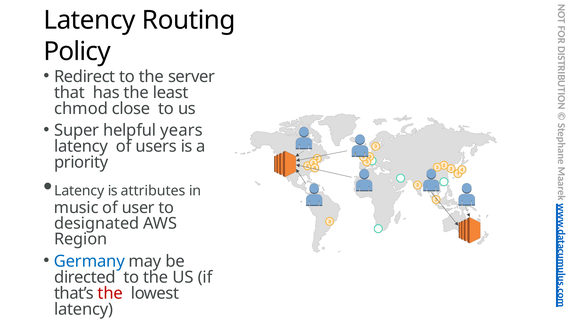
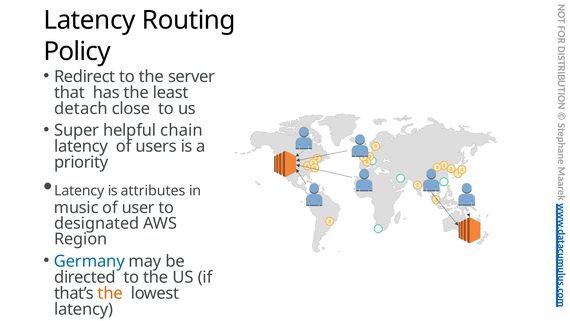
chmod: chmod -> detach (81, 108)
years: years -> chain (182, 130)
the colour: red -> orange (110, 293)
